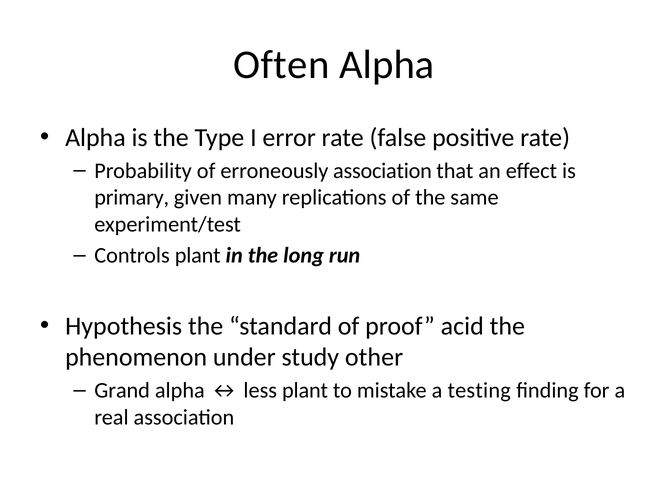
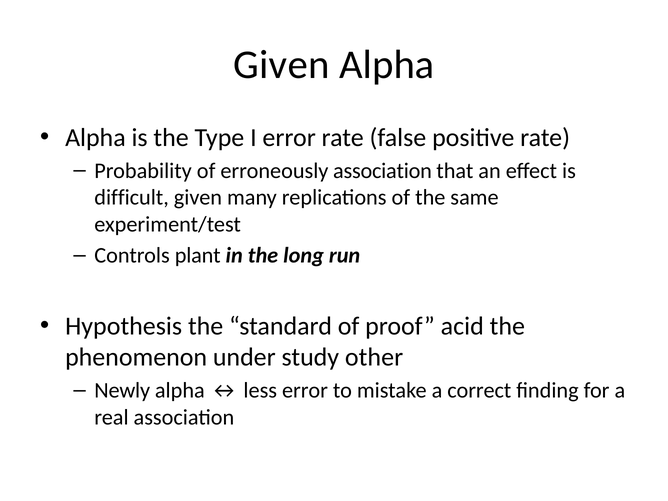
Often: Often -> Given (281, 65)
primary: primary -> difficult (132, 198)
Grand: Grand -> Newly (122, 391)
less plant: plant -> error (305, 391)
testing: testing -> correct (479, 391)
